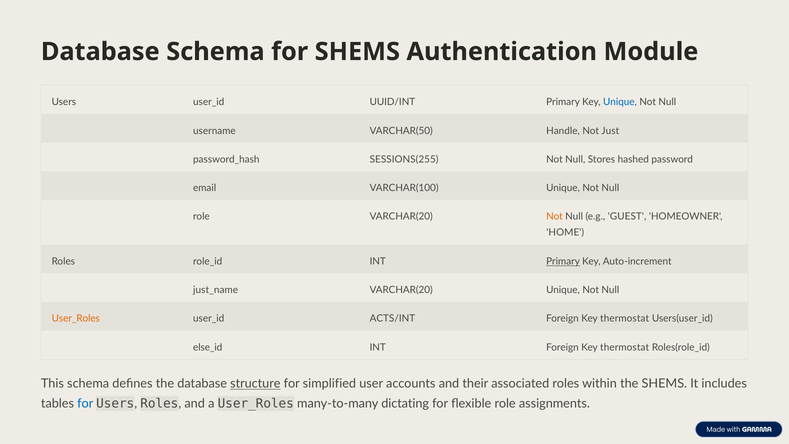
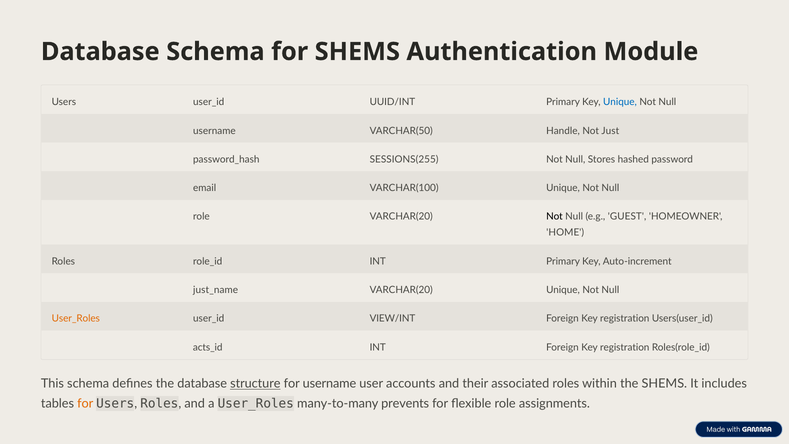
Not colour: orange -> black (554, 217)
Primary underline: present -> none (563, 261)
ACTS/INT: ACTS/INT -> VIEW/INT (392, 319)
thermostat: thermostat -> registration (625, 319)
else_id: else_id -> acts_id (208, 347)
INT Foreign Key thermostat: thermostat -> registration (625, 347)
for simplified: simplified -> username (329, 384)
for colour: blue -> orange (85, 403)
dictating: dictating -> prevents (405, 403)
